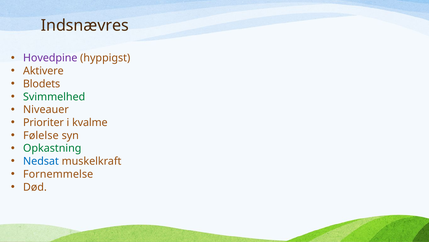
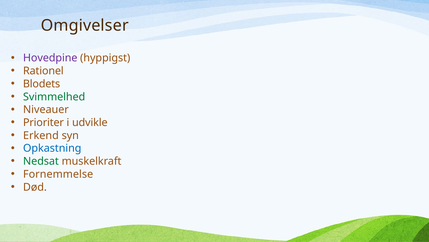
Indsnævres: Indsnævres -> Omgivelser (85, 25)
Aktivere: Aktivere -> Rationel (43, 71)
kvalme: kvalme -> udvikle (90, 122)
Følelse: Følelse -> Erkend (41, 135)
Opkastning colour: green -> blue (52, 148)
Nedsat colour: blue -> green (41, 161)
